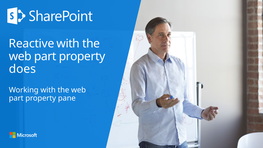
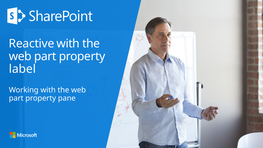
does: does -> label (22, 69)
